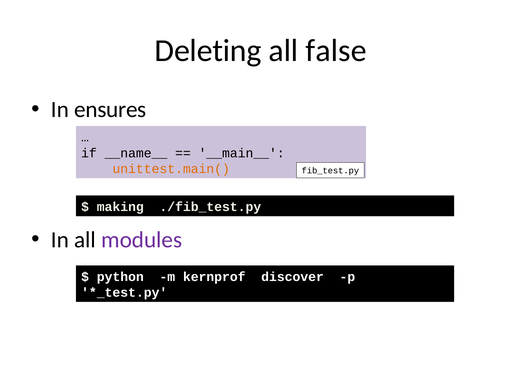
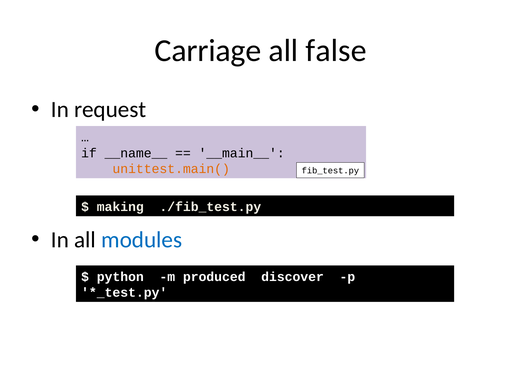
Deleting: Deleting -> Carriage (208, 51)
ensures: ensures -> request (110, 110)
modules colour: purple -> blue (142, 239)
kernprof: kernprof -> produced (214, 276)
